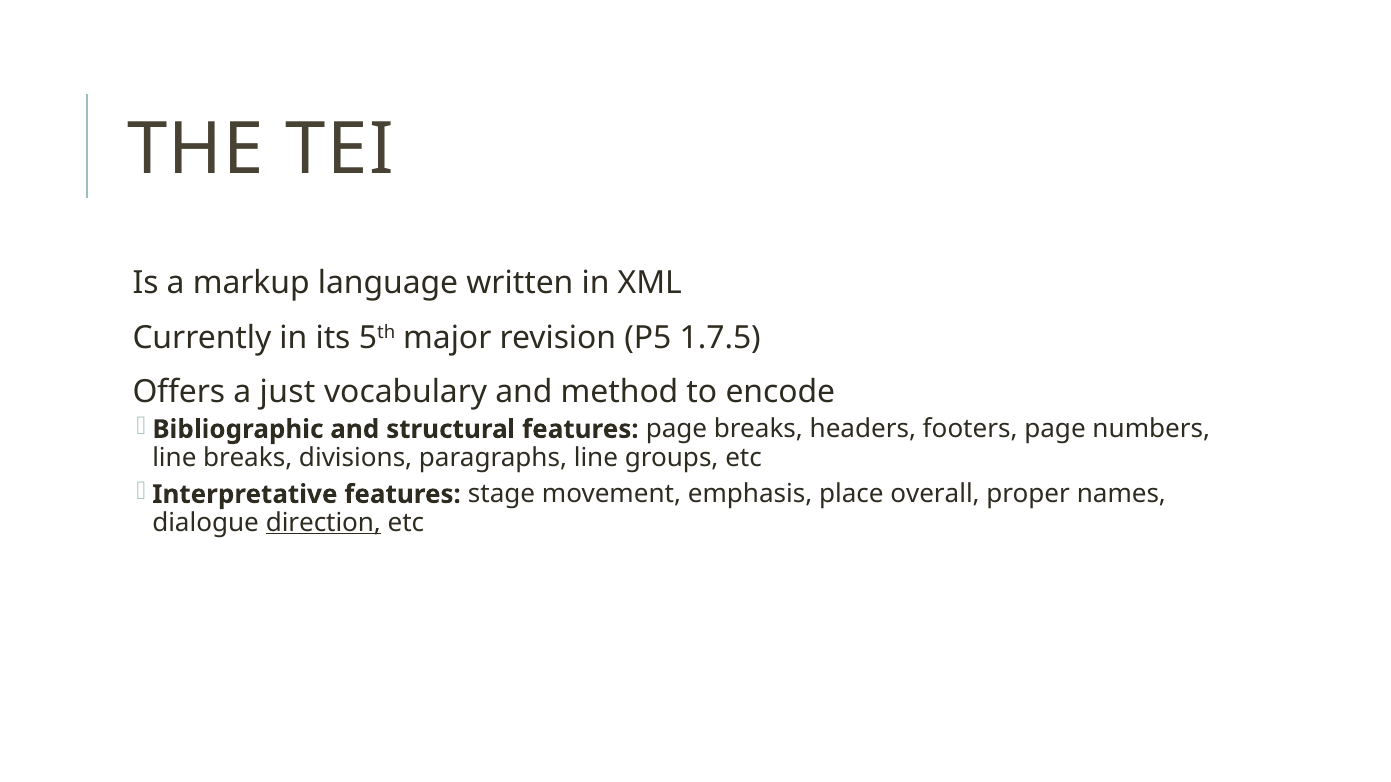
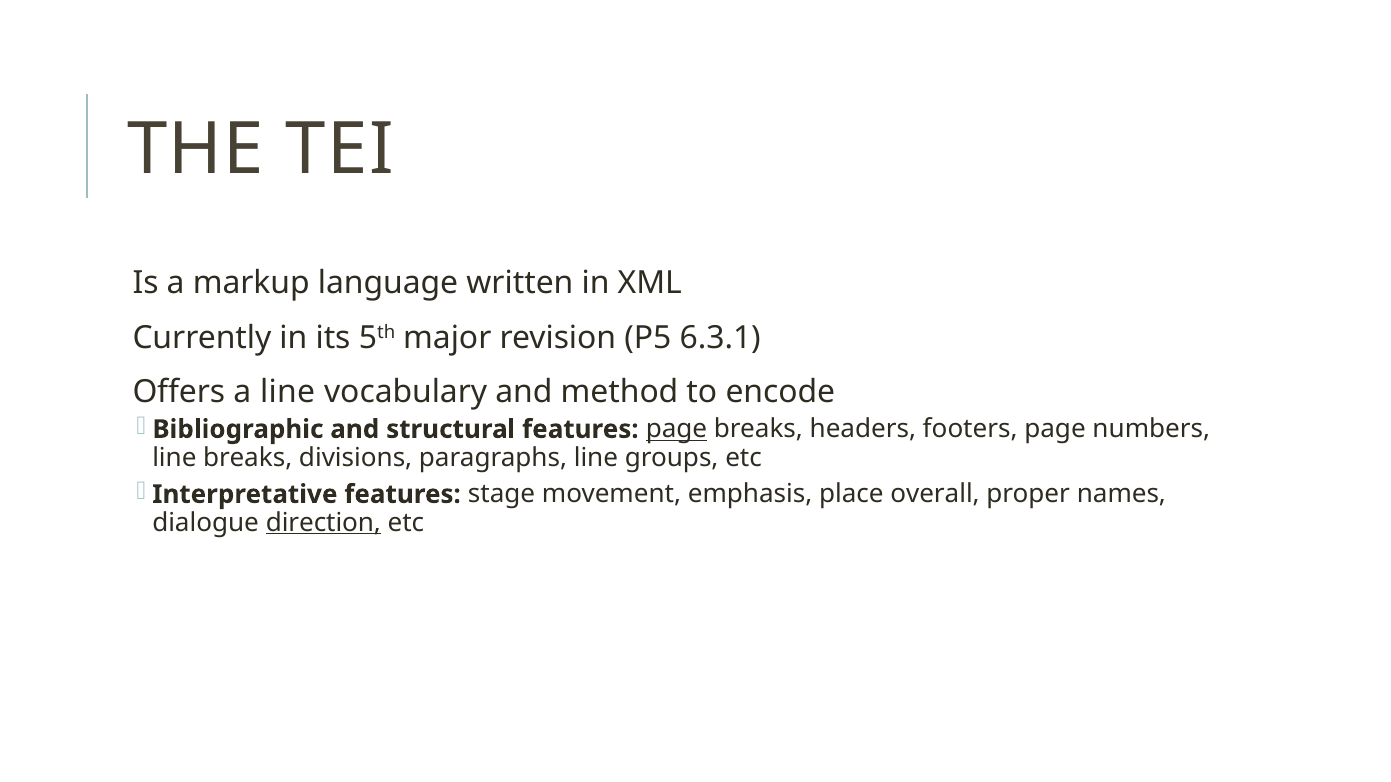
1.7.5: 1.7.5 -> 6.3.1 (720, 338)
a just: just -> line (288, 392)
page underline: none -> present (676, 430)
